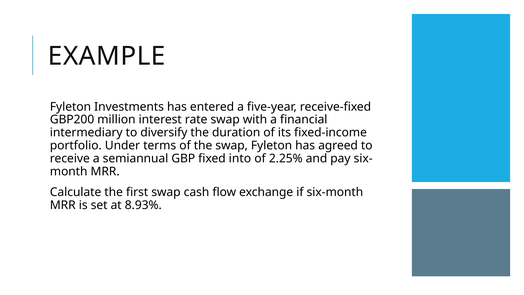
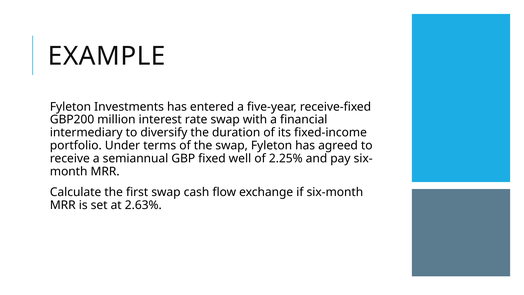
into: into -> well (240, 158)
8.93%: 8.93% -> 2.63% (143, 205)
